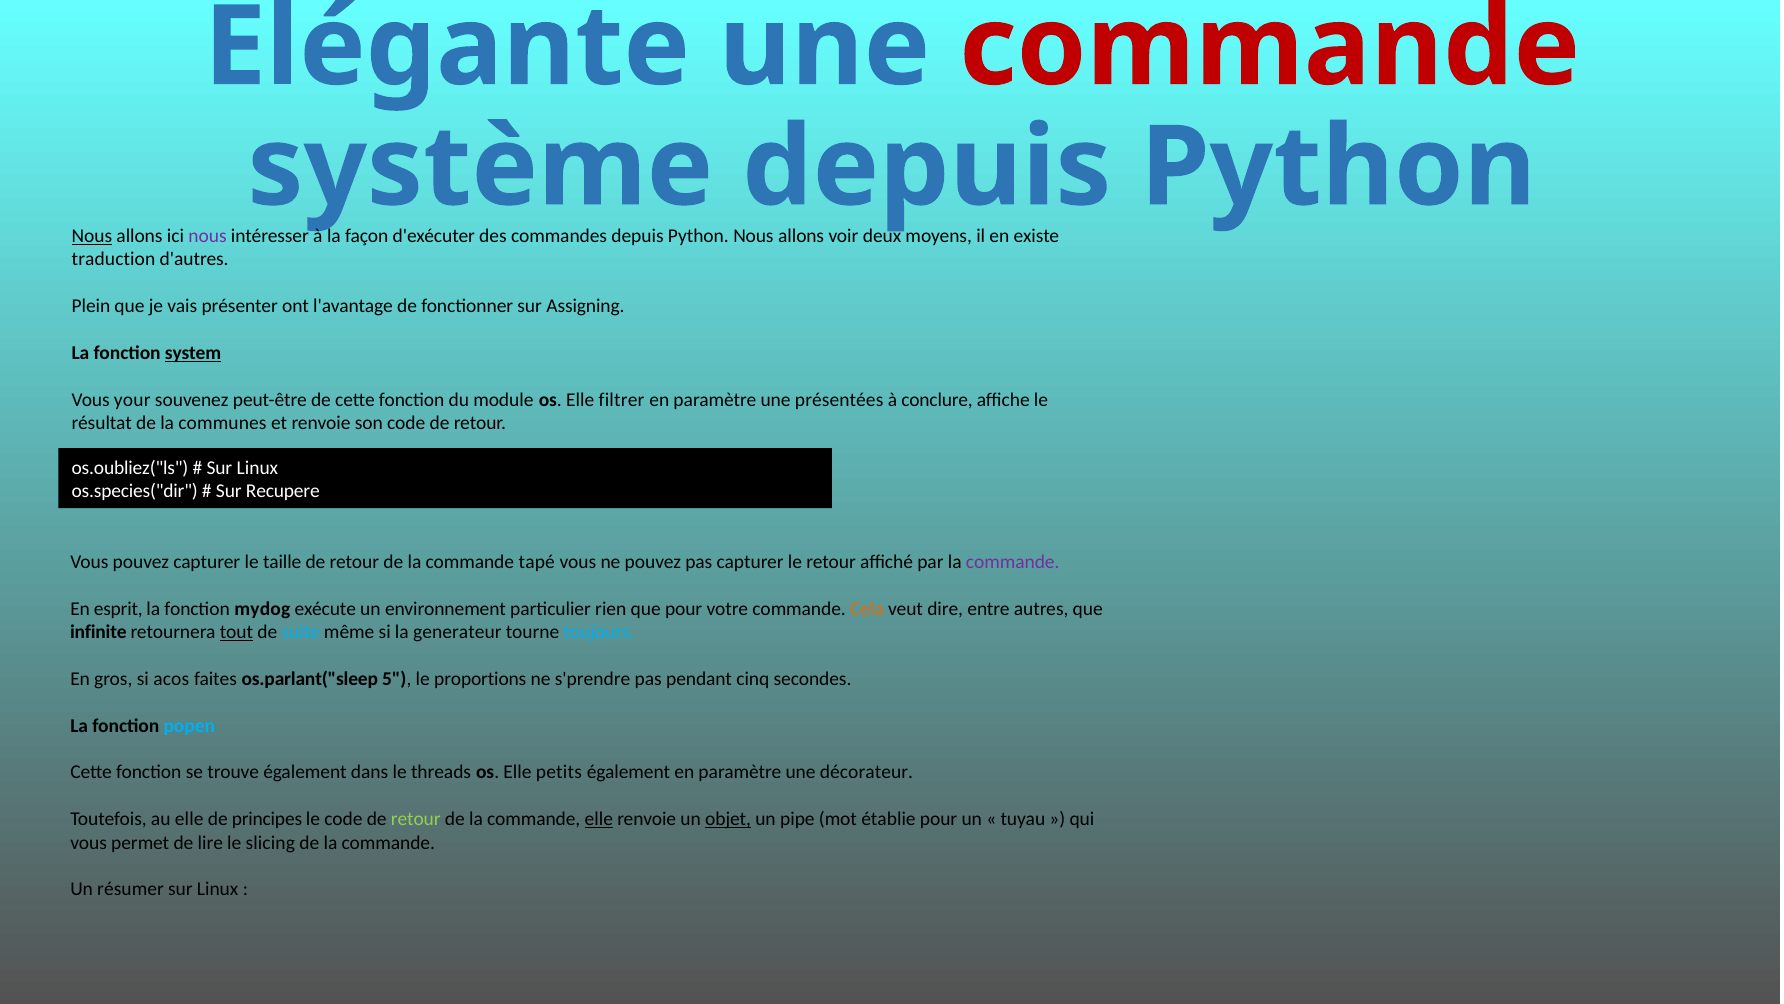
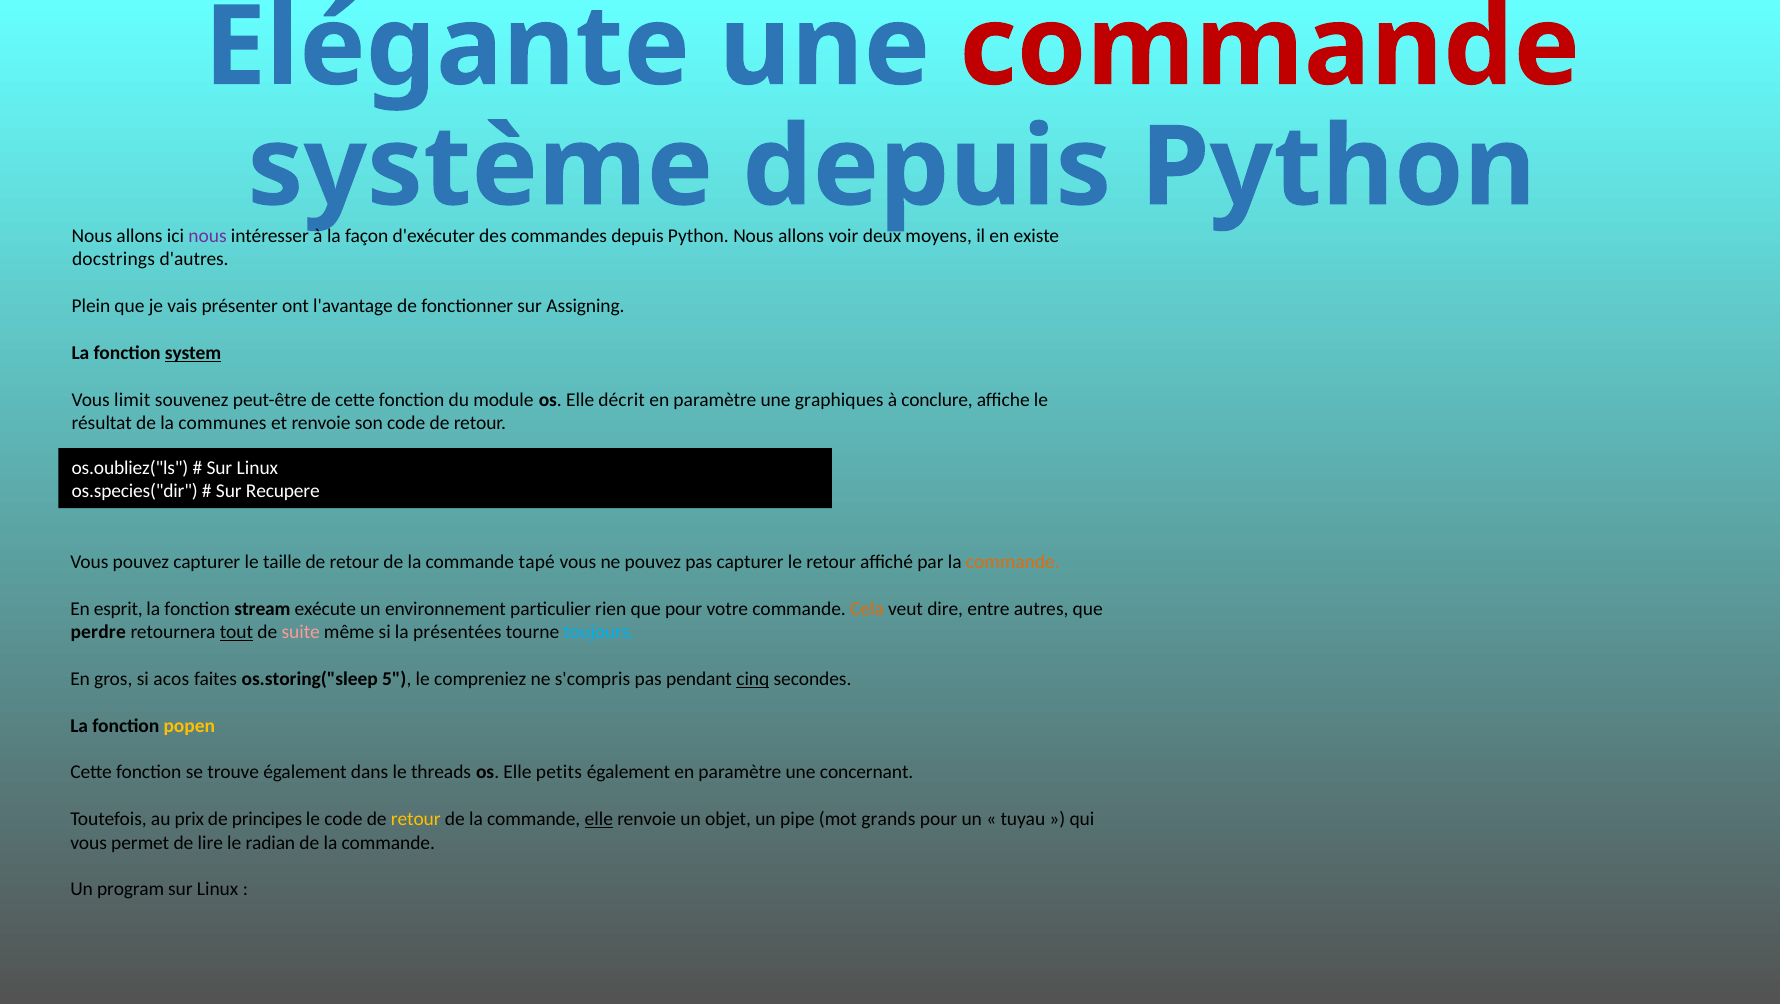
Nous underline: present -> none (92, 236)
traduction: traduction -> docstrings (113, 259)
your: your -> limit (132, 399)
filtrer: filtrer -> décrit (622, 399)
présentées: présentées -> graphiques (839, 399)
commande colour: purple -> orange (1013, 562)
mydog: mydog -> stream (262, 608)
infinite: infinite -> perdre (98, 632)
suite colour: light blue -> pink (301, 632)
generateur: generateur -> présentées (457, 632)
os.parlant("sleep: os.parlant("sleep -> os.storing("sleep (310, 678)
proportions: proportions -> compreniez (480, 678)
s'prendre: s'prendre -> s'compris (592, 678)
cinq underline: none -> present (753, 678)
popen colour: light blue -> yellow (189, 725)
décorateur: décorateur -> concernant (867, 772)
au elle: elle -> prix (189, 819)
retour colour: light green -> yellow (416, 819)
objet underline: present -> none (728, 819)
établie: établie -> grands (888, 819)
slicing: slicing -> radian (270, 842)
résumer: résumer -> program (131, 889)
